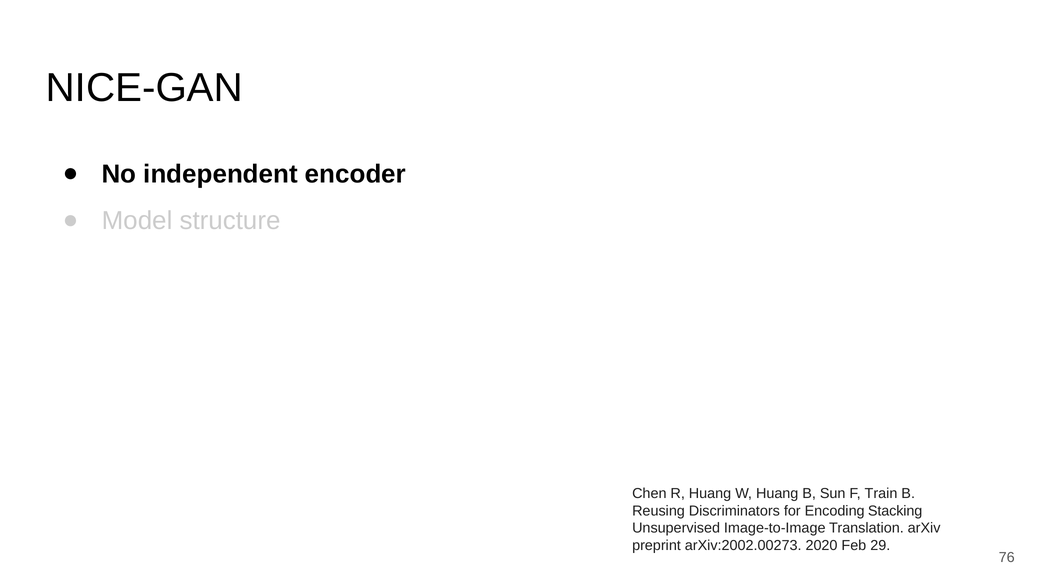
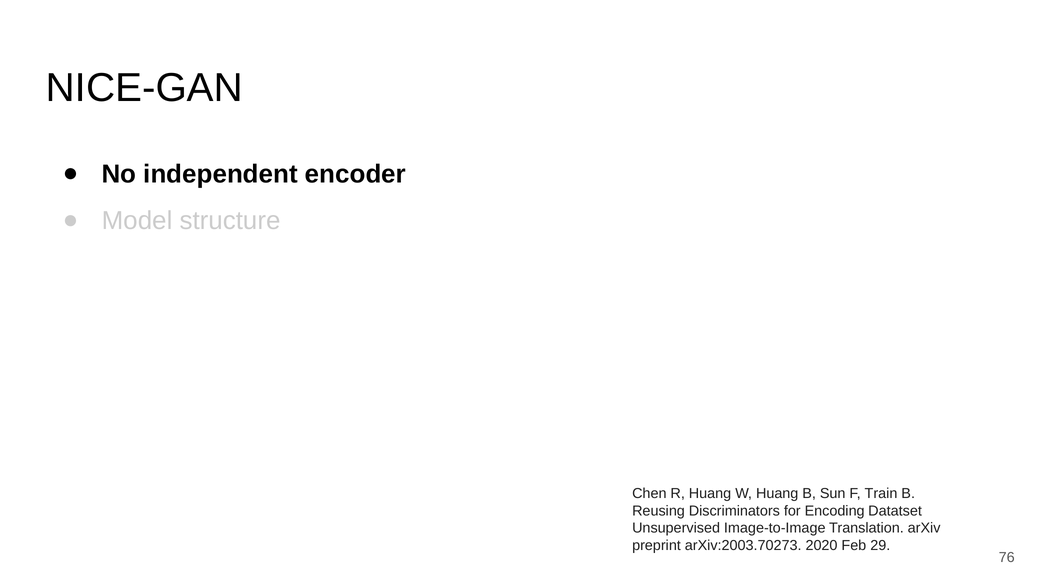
Stacking: Stacking -> Datatset (895, 511)
arXiv:2002.00273: arXiv:2002.00273 -> arXiv:2003.70273 (743, 546)
